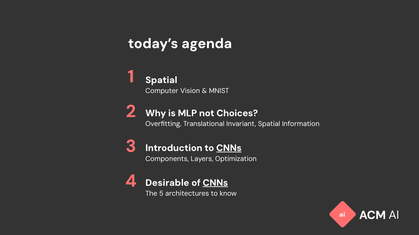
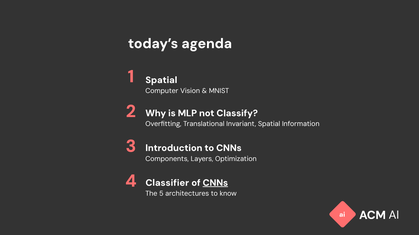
Choices: Choices -> Classify (237, 113)
CNNs underline: present -> none (229, 148)
Desirable: Desirable -> Classifier (167, 183)
